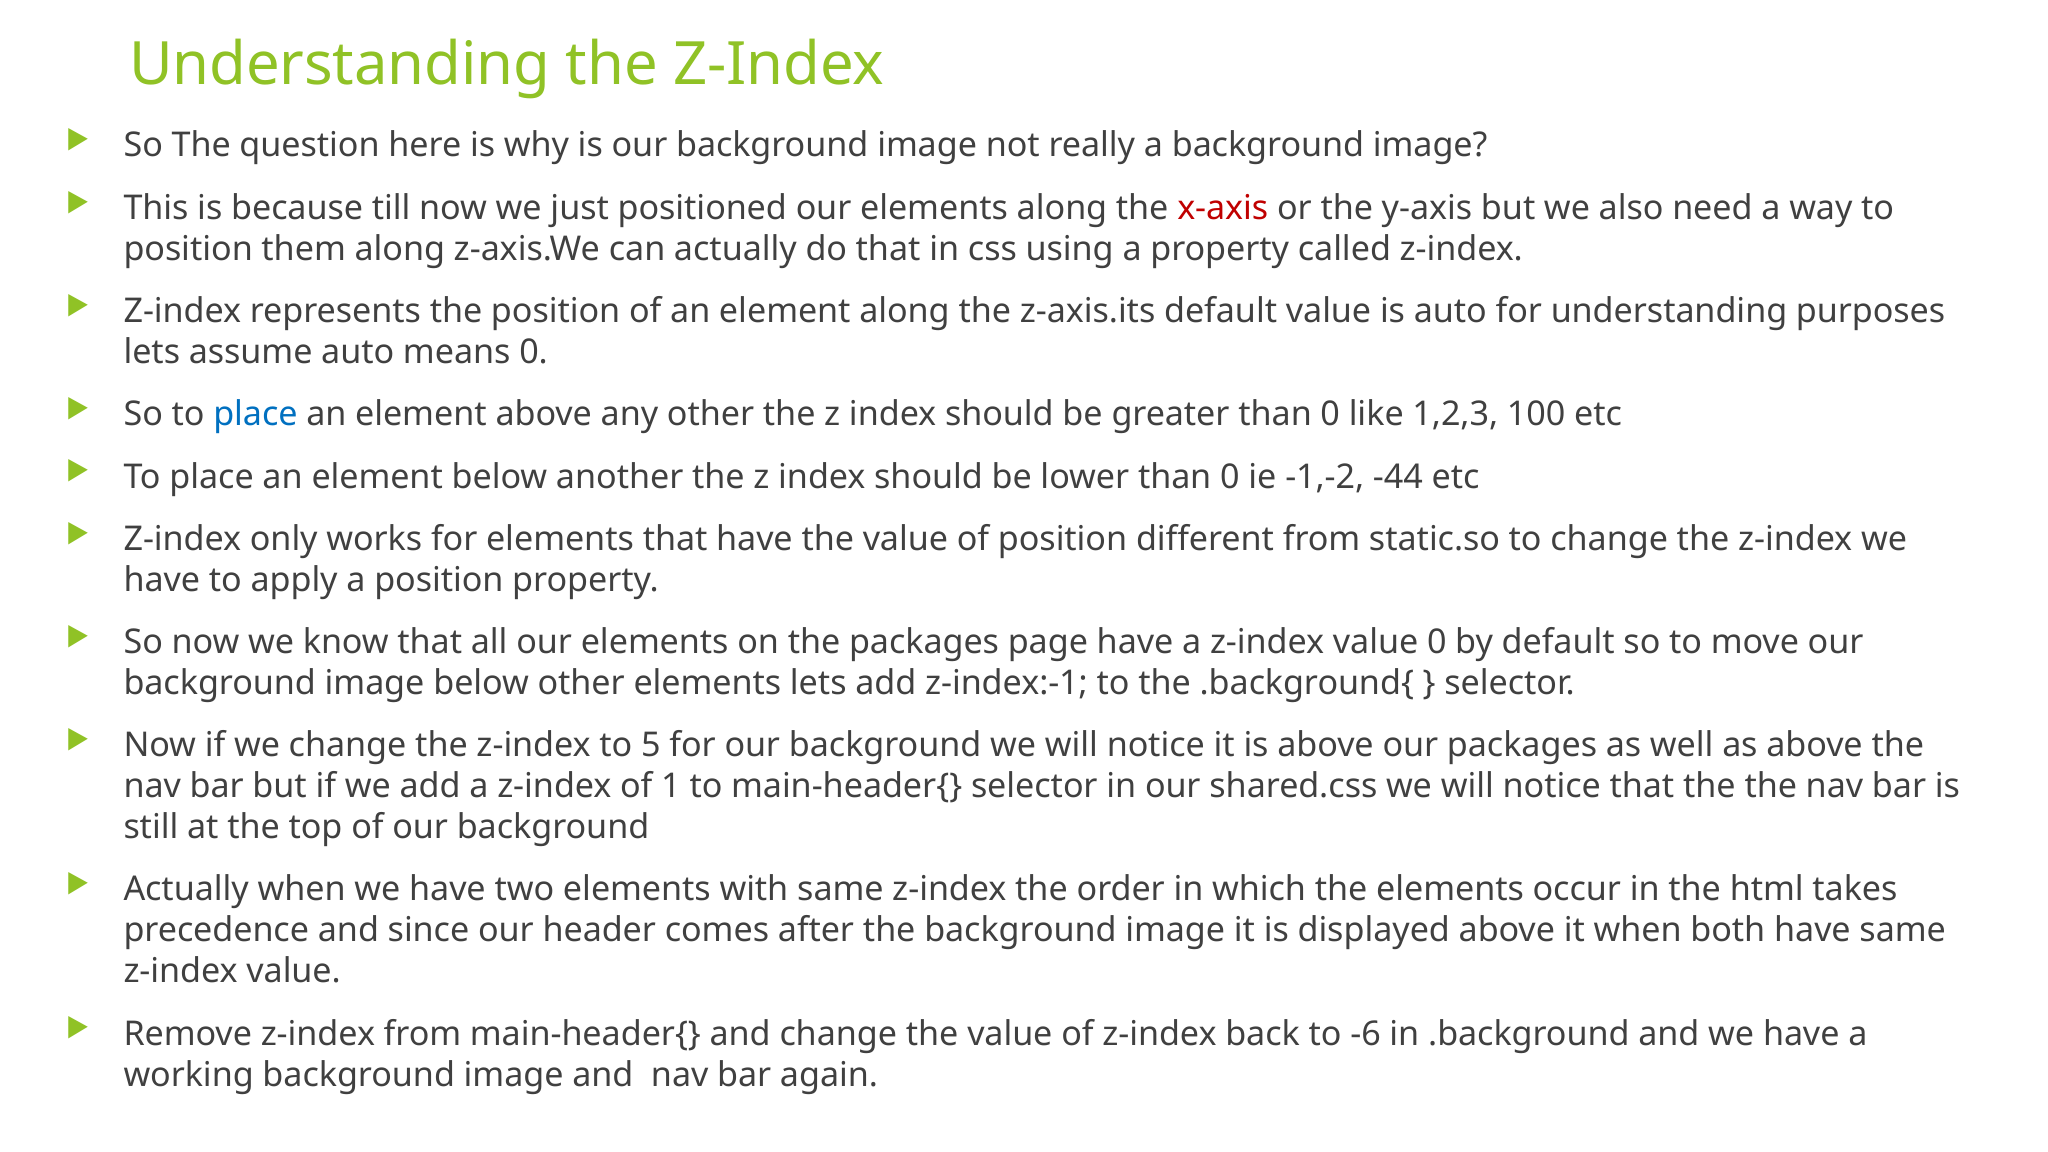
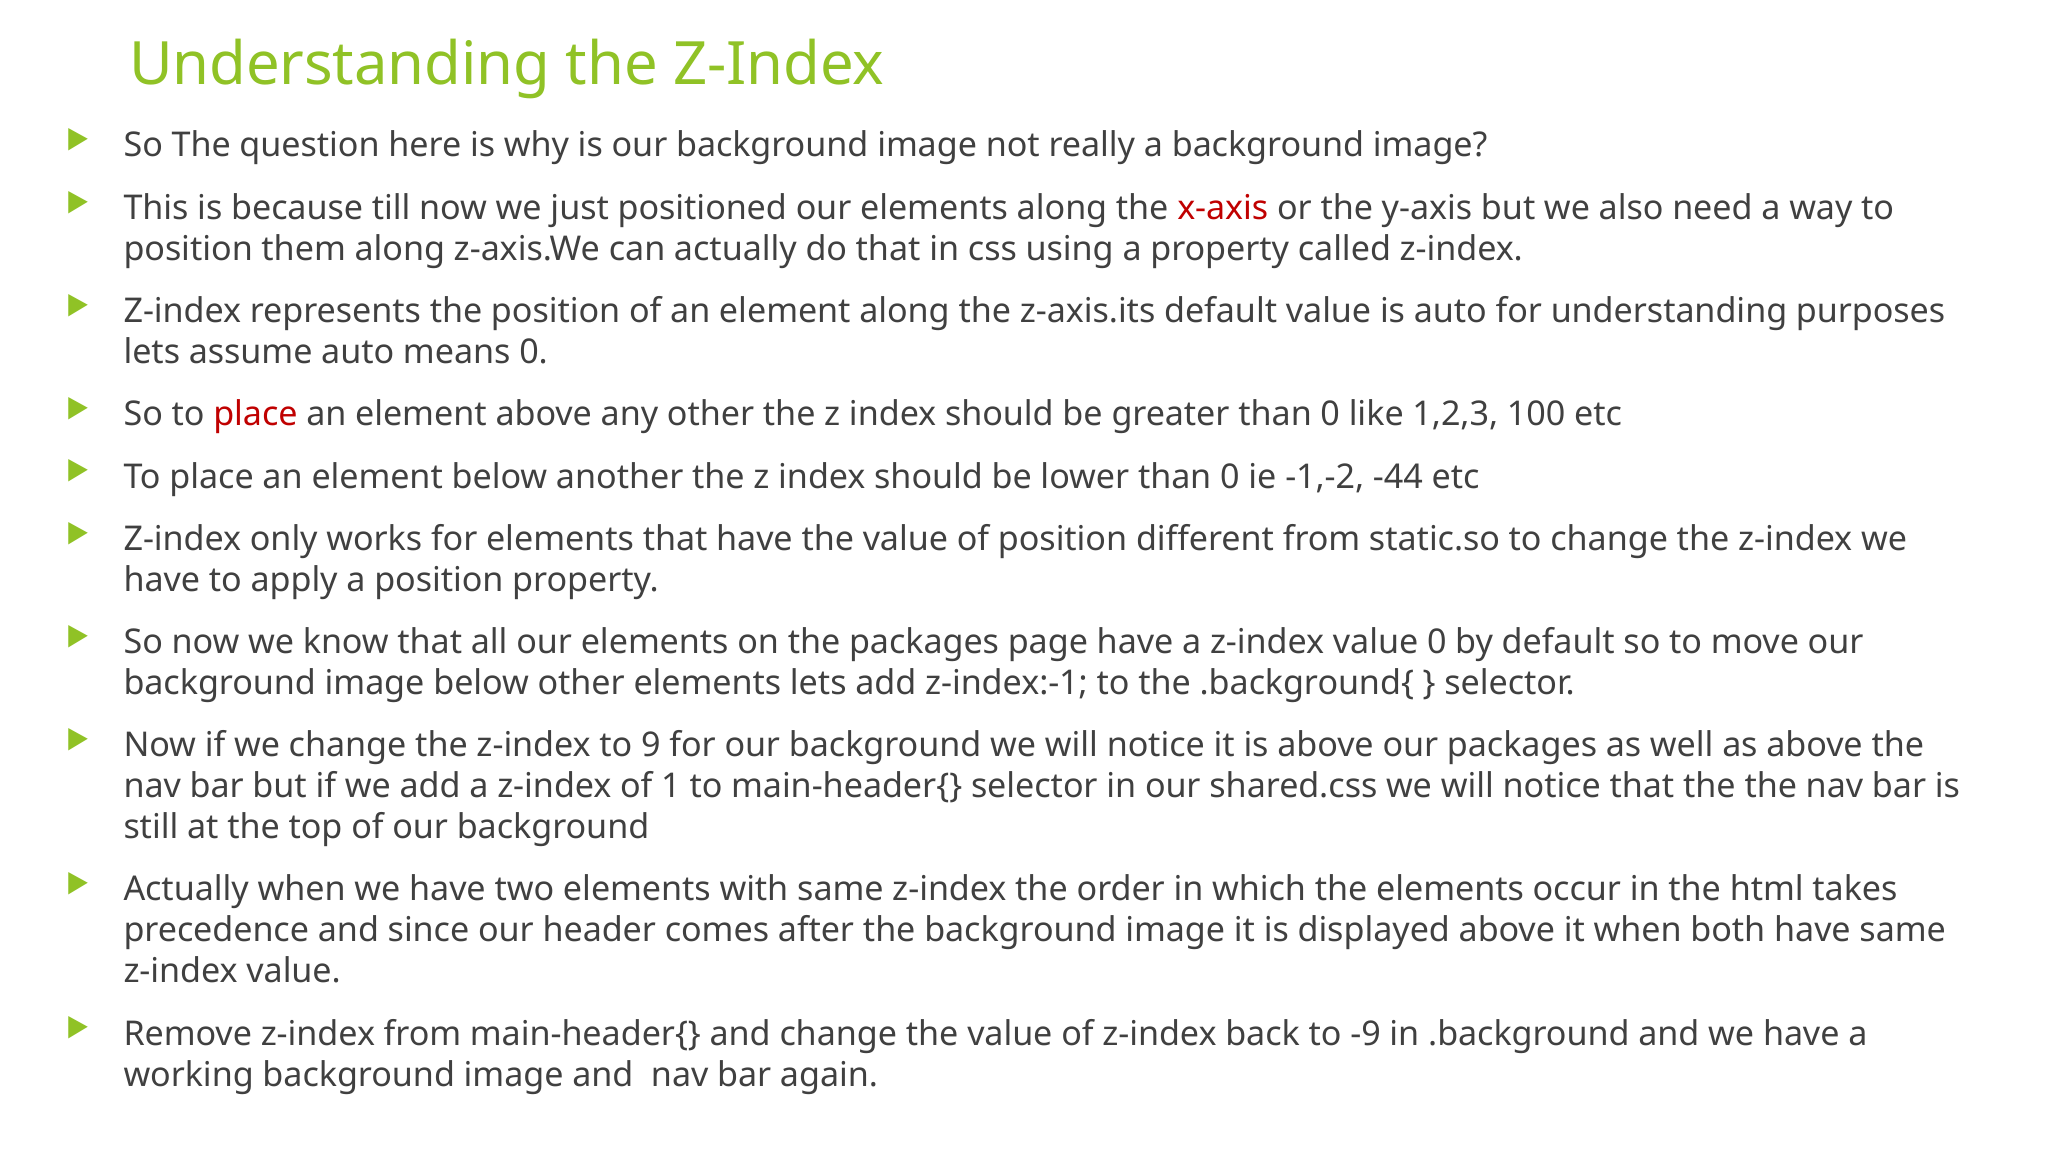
place colour: blue -> red (255, 414)
5: 5 -> 9 (651, 745)
-6: -6 -> -9 (1366, 1034)
